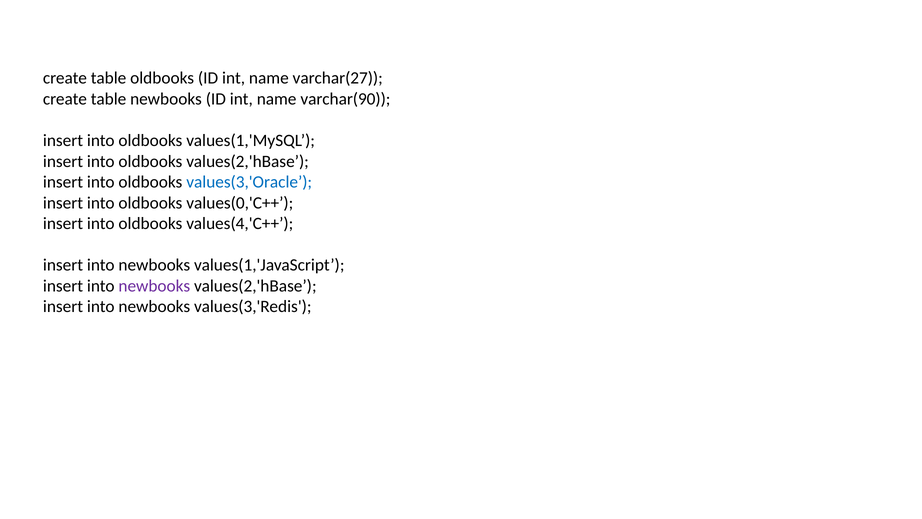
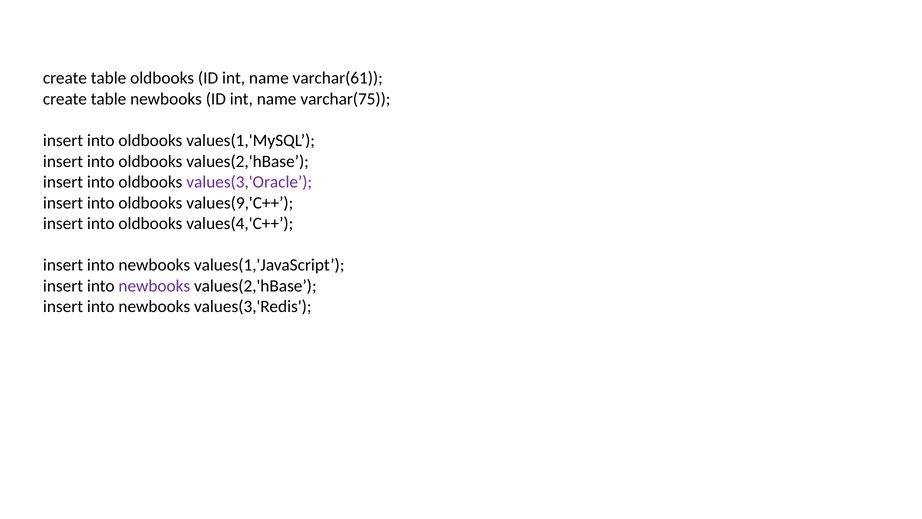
varchar(27: varchar(27 -> varchar(61 (338, 78)
varchar(90: varchar(90 -> varchar(75 (345, 99)
values(3,'Oracle colour: blue -> purple (249, 182)
values(0,'C++: values(0,'C++ -> values(9,'C++ (240, 203)
